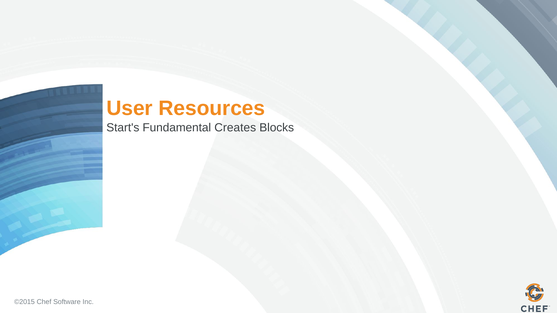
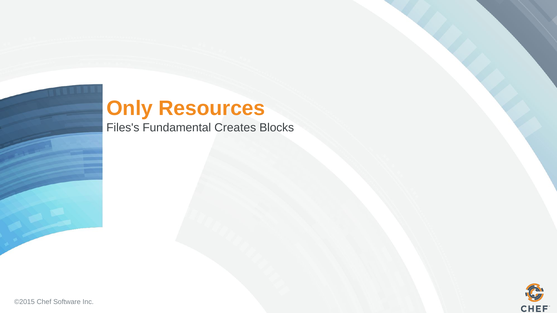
User: User -> Only (130, 108)
Start's: Start's -> Files's (123, 128)
